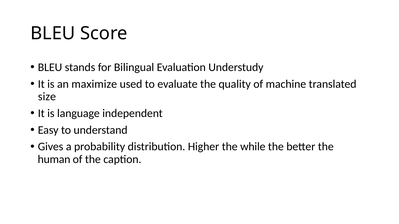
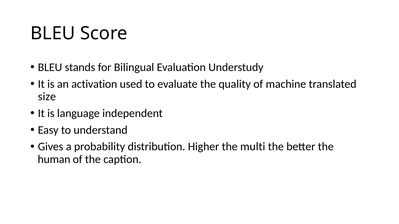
maximize: maximize -> activation (94, 84)
while: while -> multi (253, 147)
